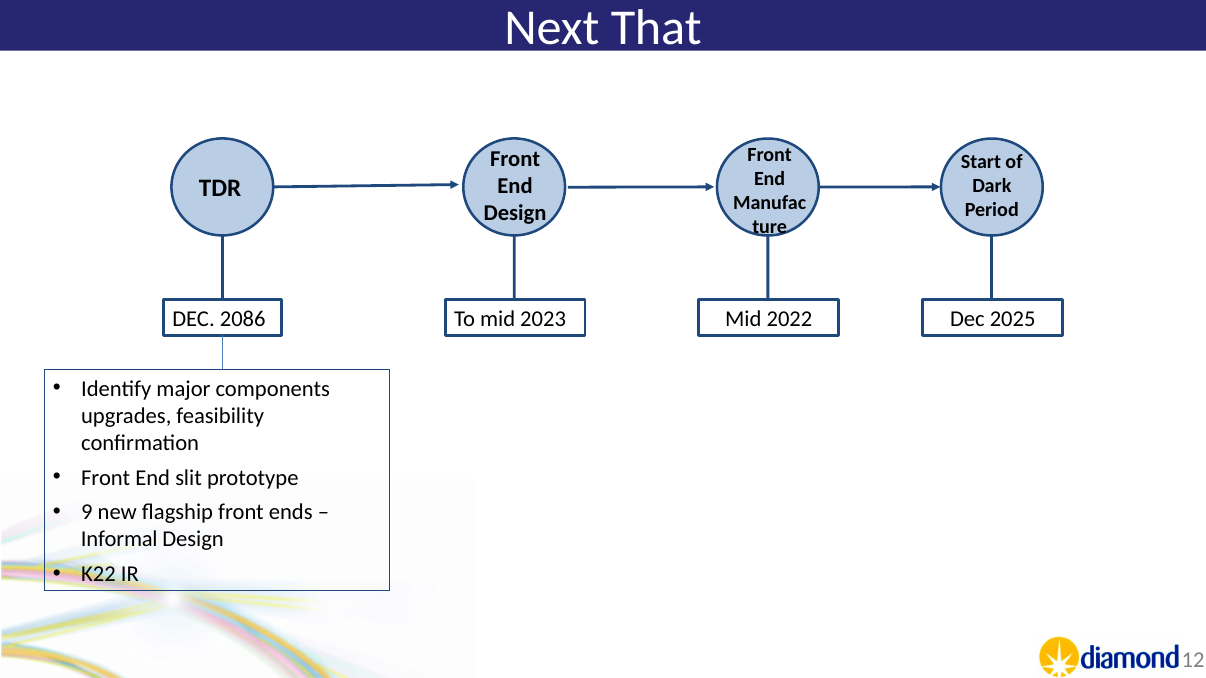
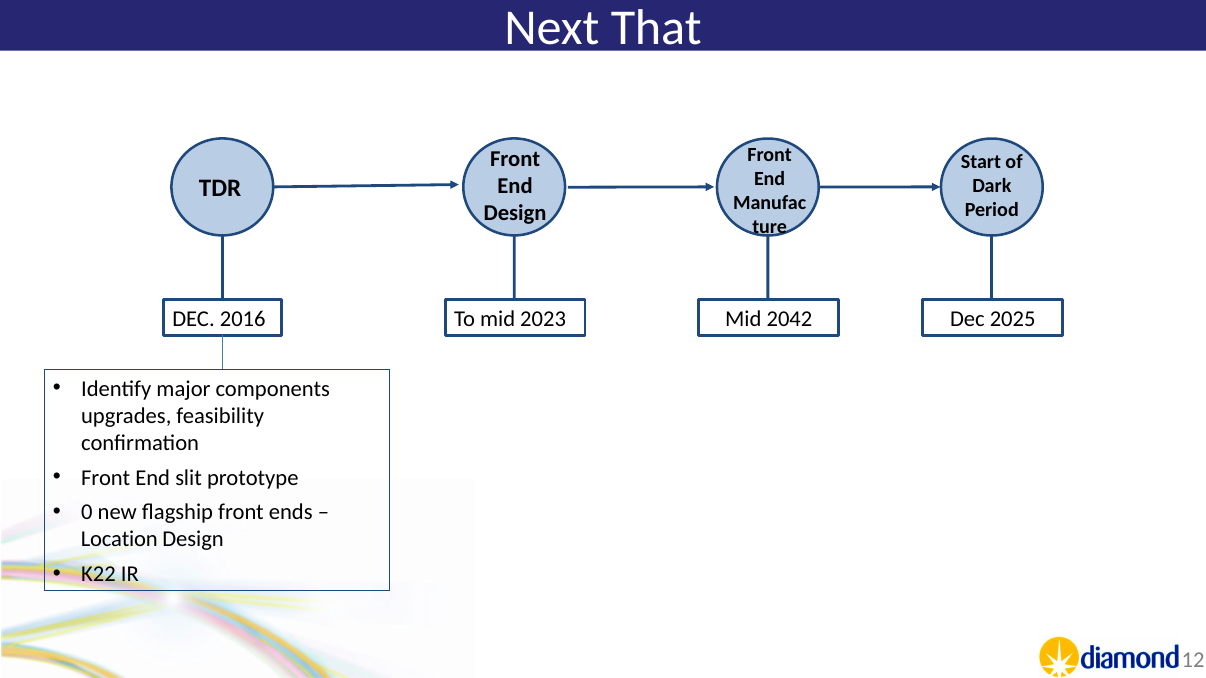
2086: 2086 -> 2016 (243, 319)
2022: 2022 -> 2042 (789, 319)
9: 9 -> 0 (87, 513)
Informal: Informal -> Location (119, 540)
